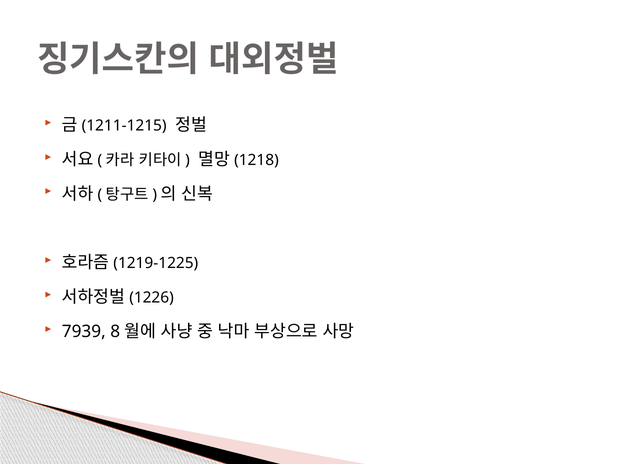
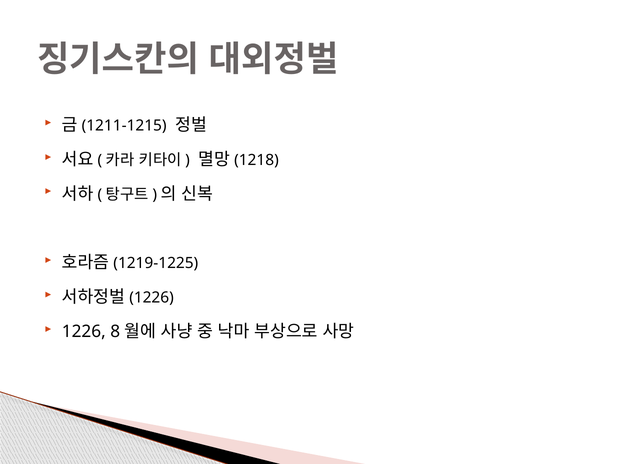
7939: 7939 -> 1226 (84, 332)
